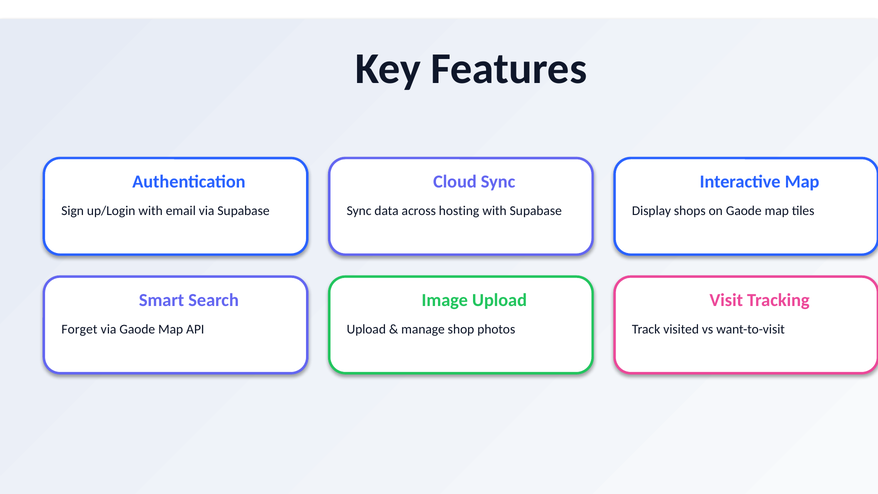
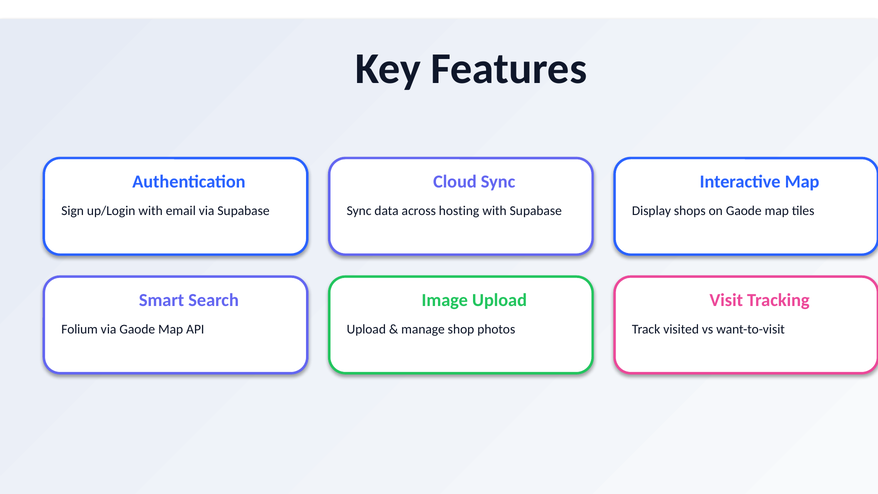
Forget: Forget -> Folium (80, 329)
